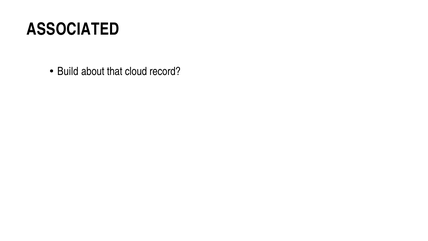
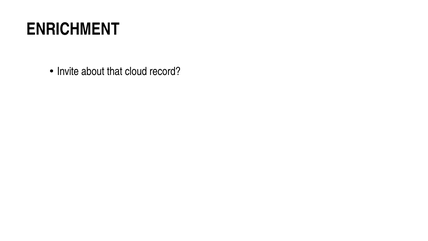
ASSOCIATED: ASSOCIATED -> ENRICHMENT (73, 29)
Build: Build -> Invite (68, 71)
